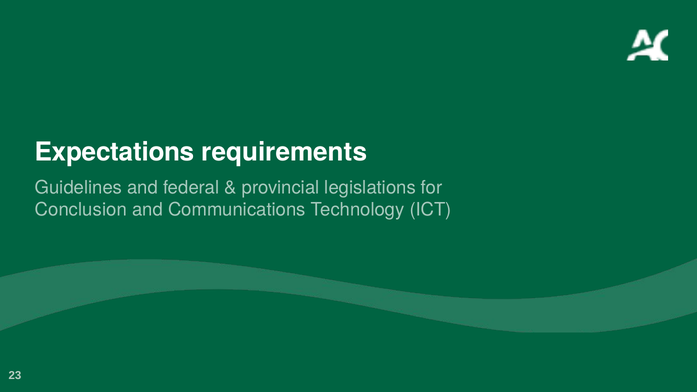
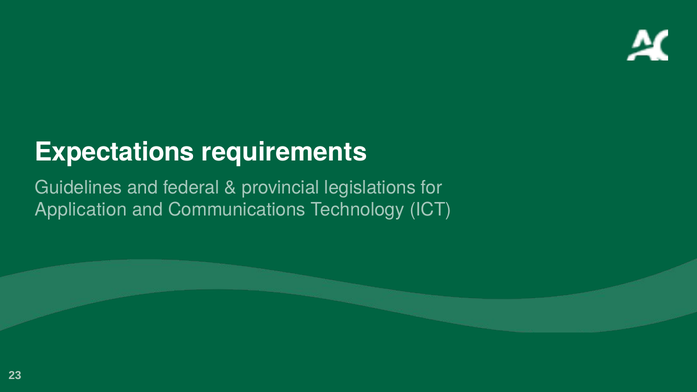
Conclusion: Conclusion -> Application (81, 210)
